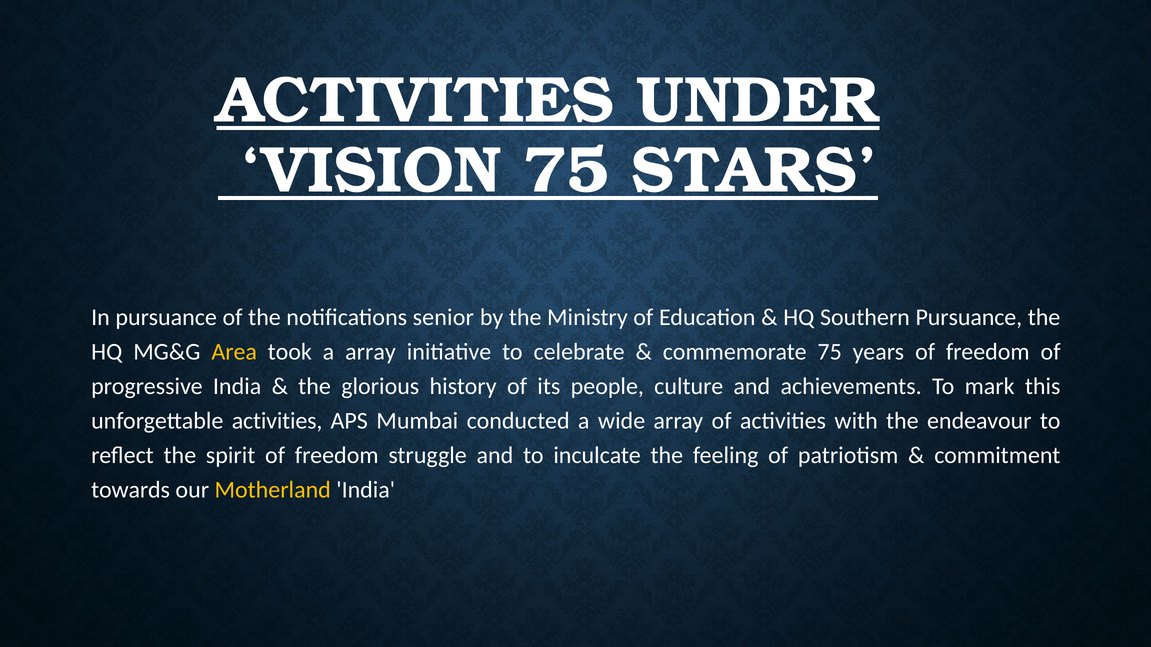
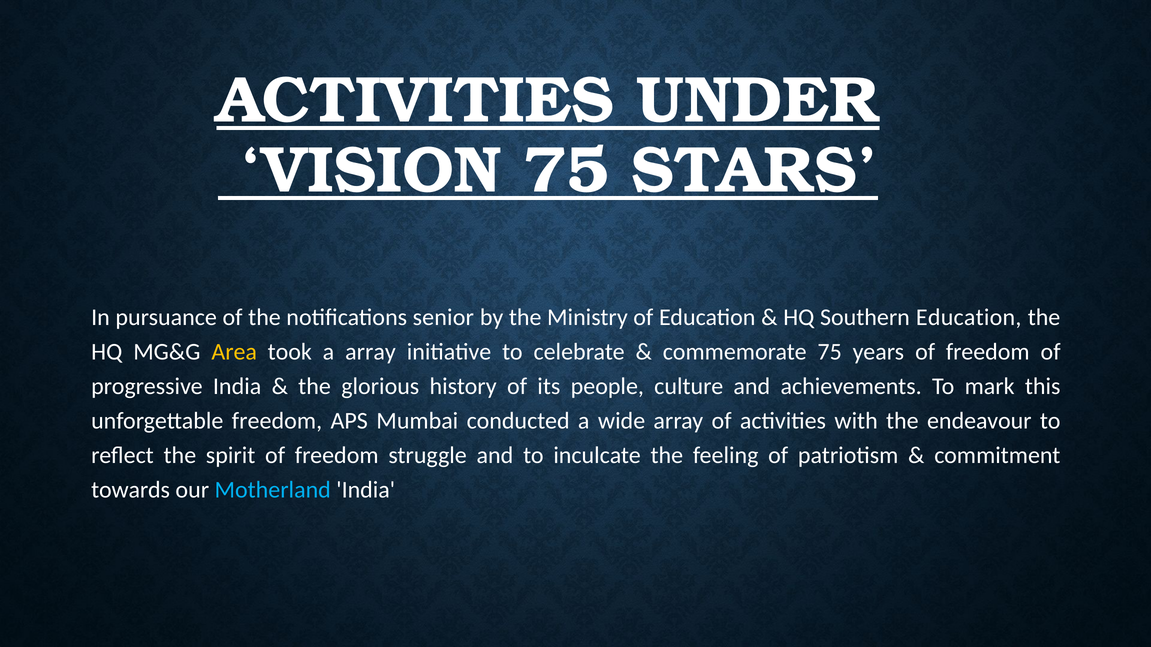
Southern Pursuance: Pursuance -> Education (969, 317)
unforgettable activities: activities -> freedom (277, 421)
Motherland colour: yellow -> light blue (273, 490)
